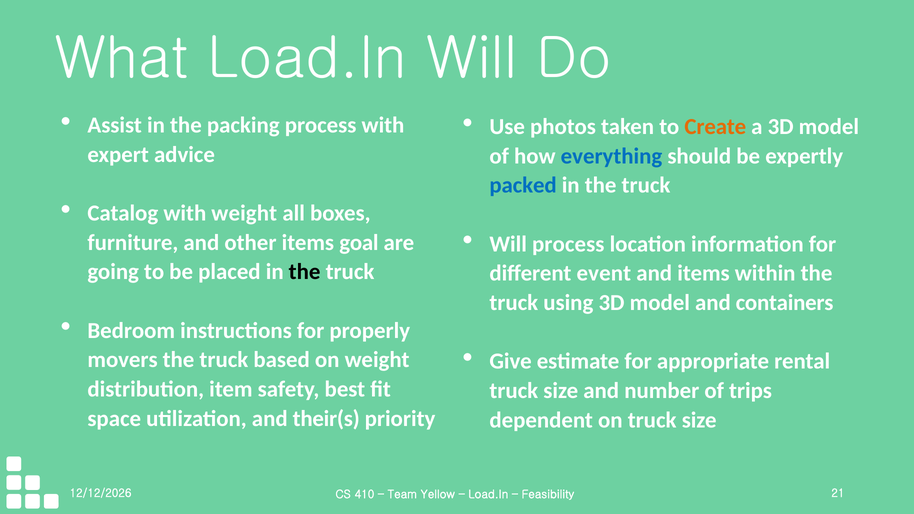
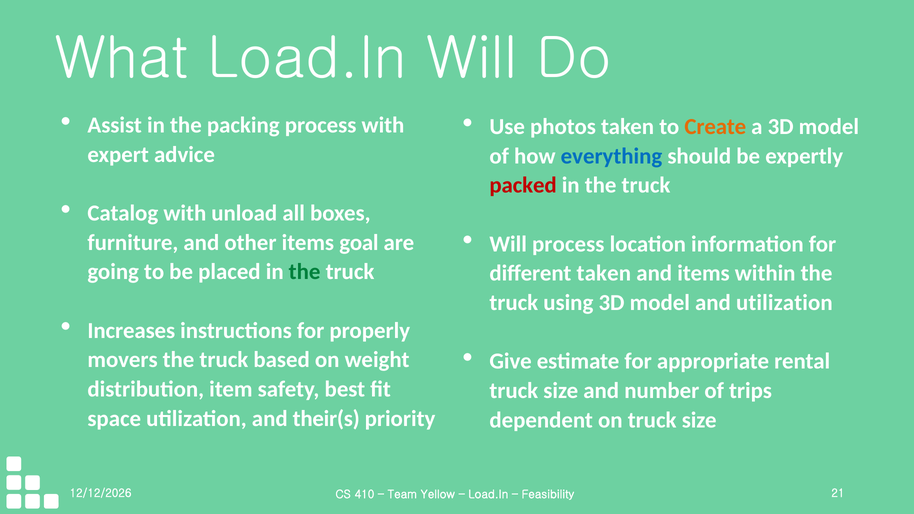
packed colour: blue -> red (523, 185)
with weight: weight -> unload (244, 213)
the colour: black -> green (305, 272)
different event: event -> taken (604, 273)
and containers: containers -> utilization (784, 303)
Bedroom: Bedroom -> Increases (131, 331)
